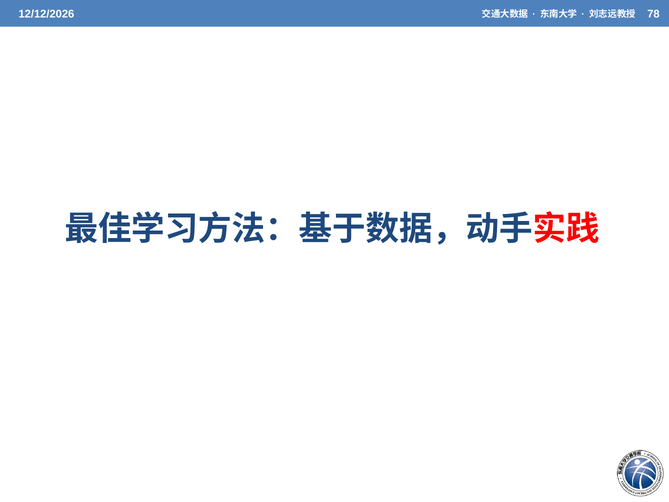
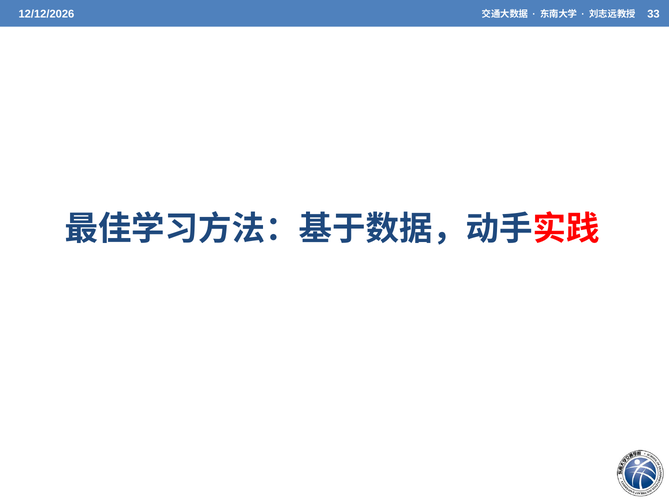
78: 78 -> 33 (654, 14)
